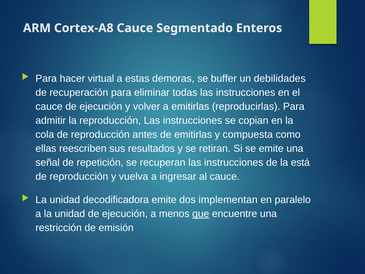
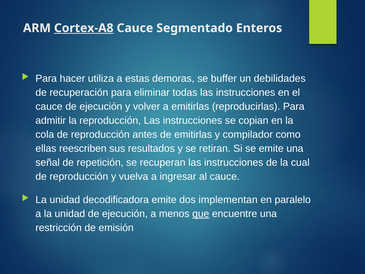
Cortex-A8 underline: none -> present (84, 28)
virtual: virtual -> utiliza (101, 78)
compuesta: compuesta -> compilador (248, 134)
está: está -> cual (300, 162)
